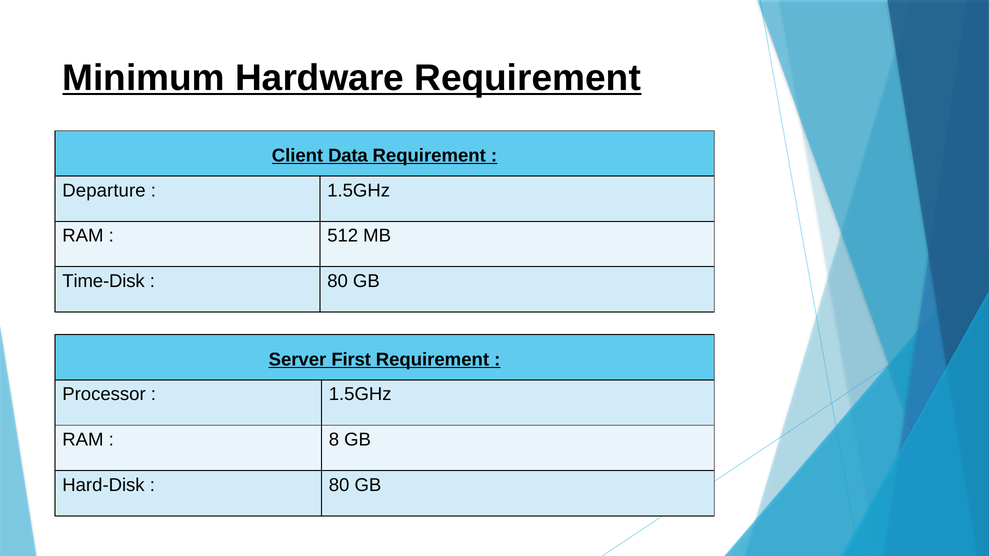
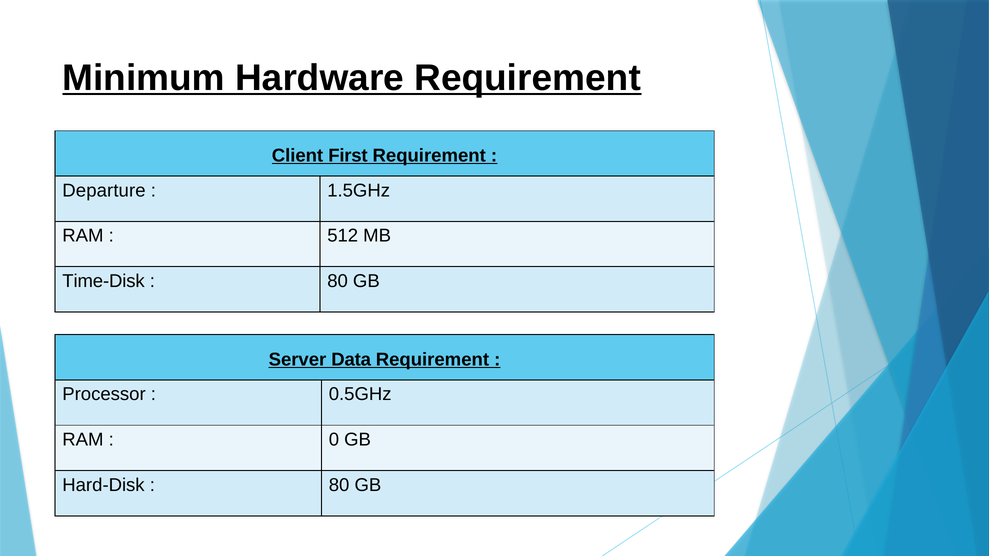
Data: Data -> First (348, 156)
First: First -> Data (351, 360)
1.5GHz: 1.5GHz -> 0.5GHz (360, 395)
8: 8 -> 0 (334, 440)
